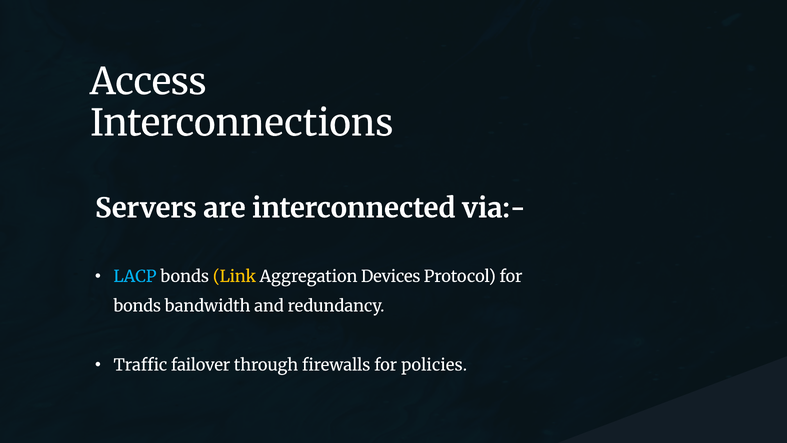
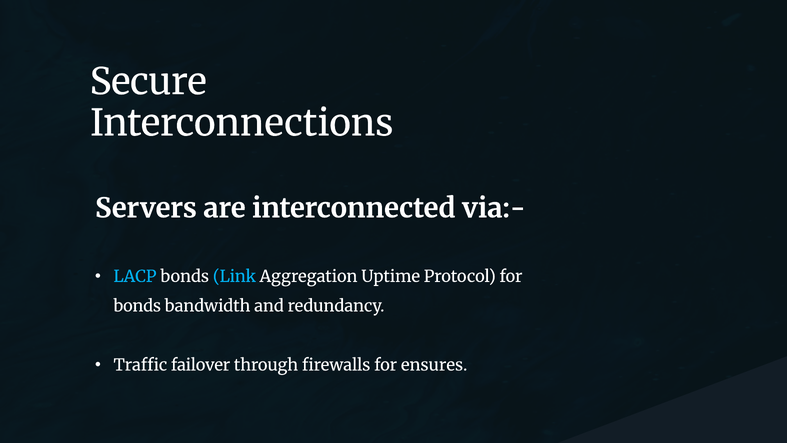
Access: Access -> Secure (148, 82)
Link colour: yellow -> light blue (234, 276)
Devices: Devices -> Uptime (391, 276)
policies: policies -> ensures (434, 365)
